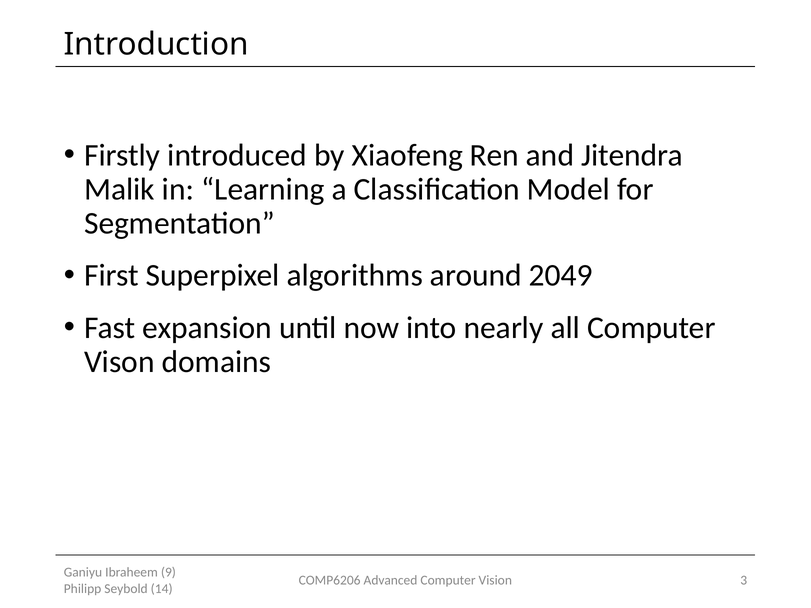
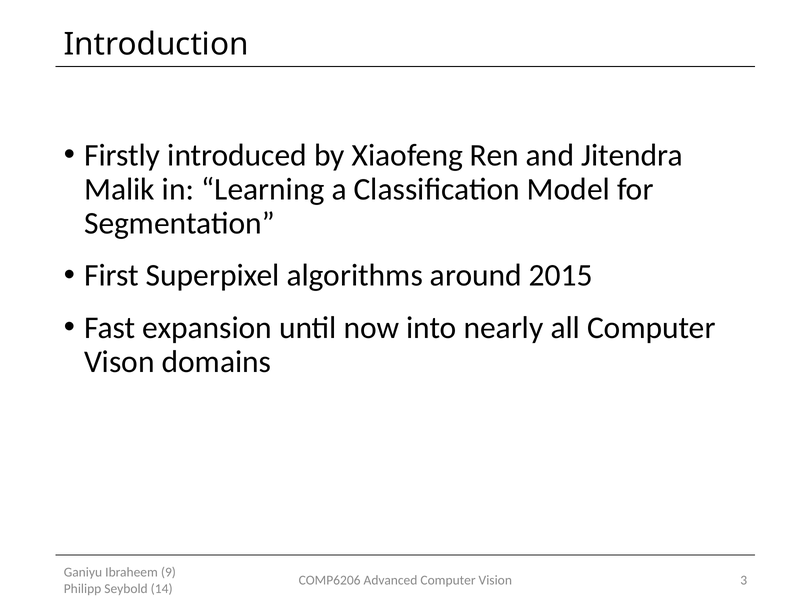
2049: 2049 -> 2015 (561, 276)
